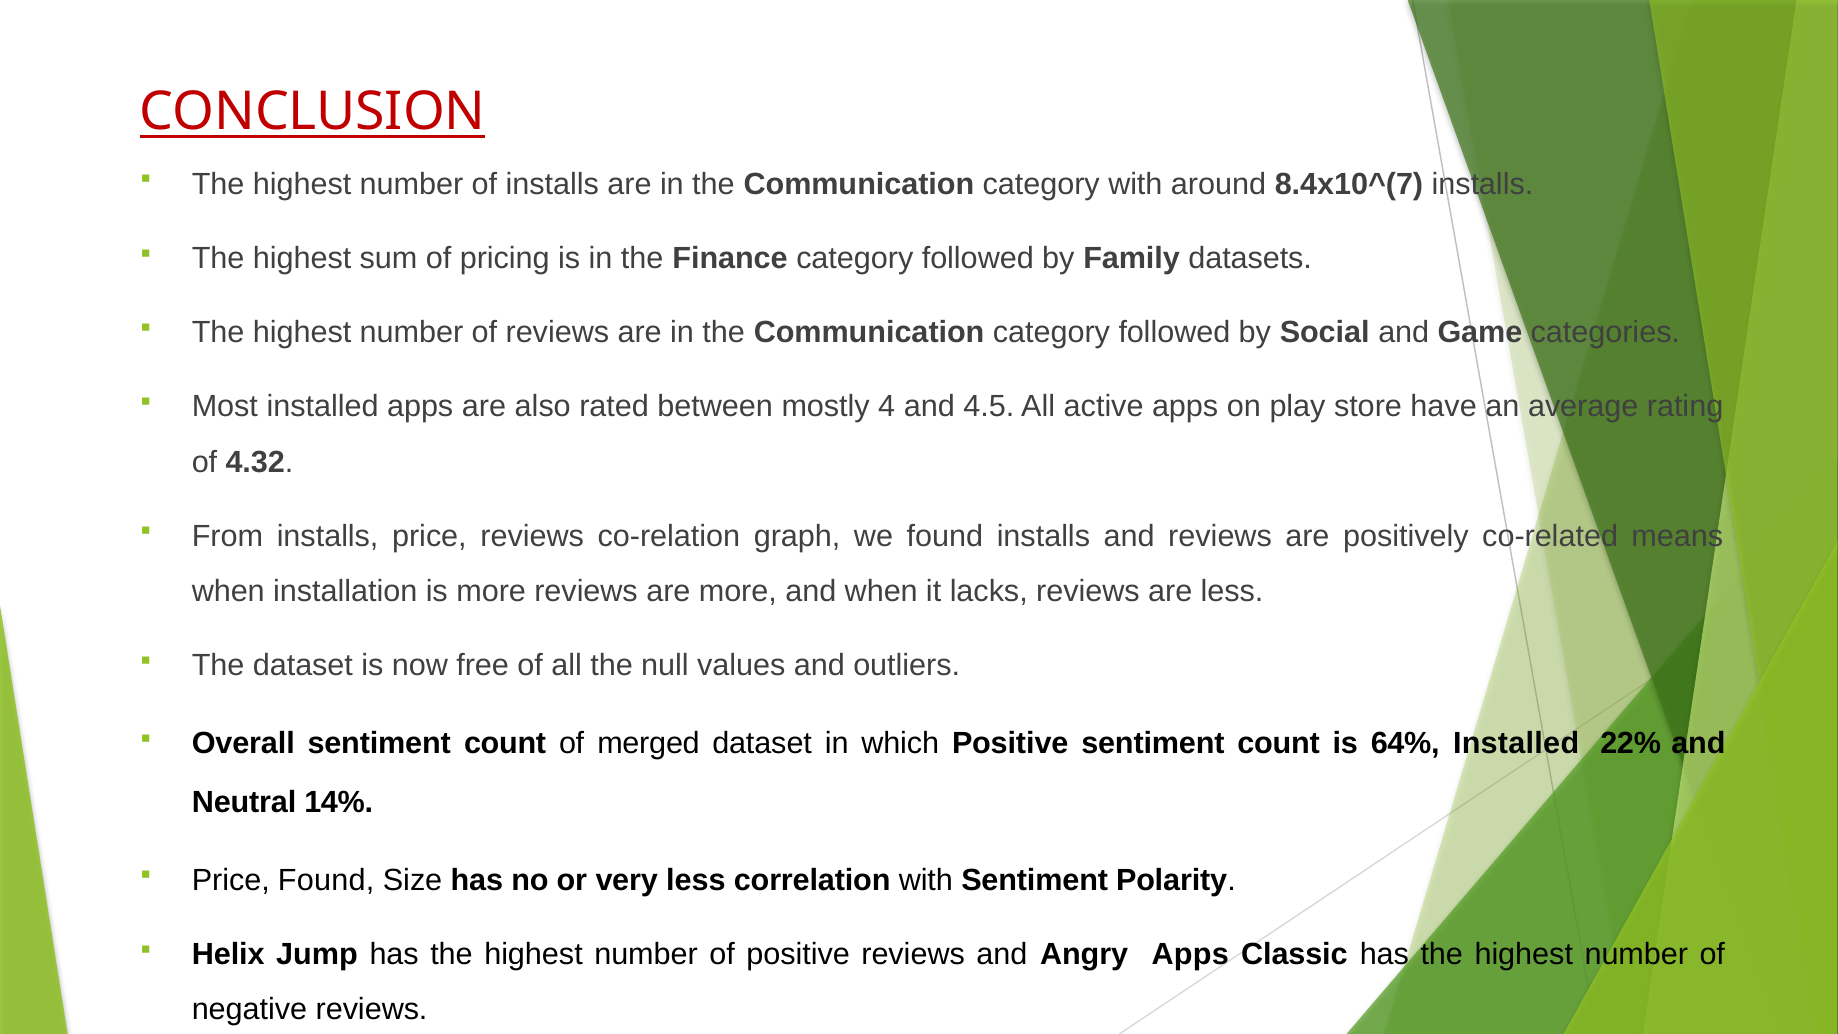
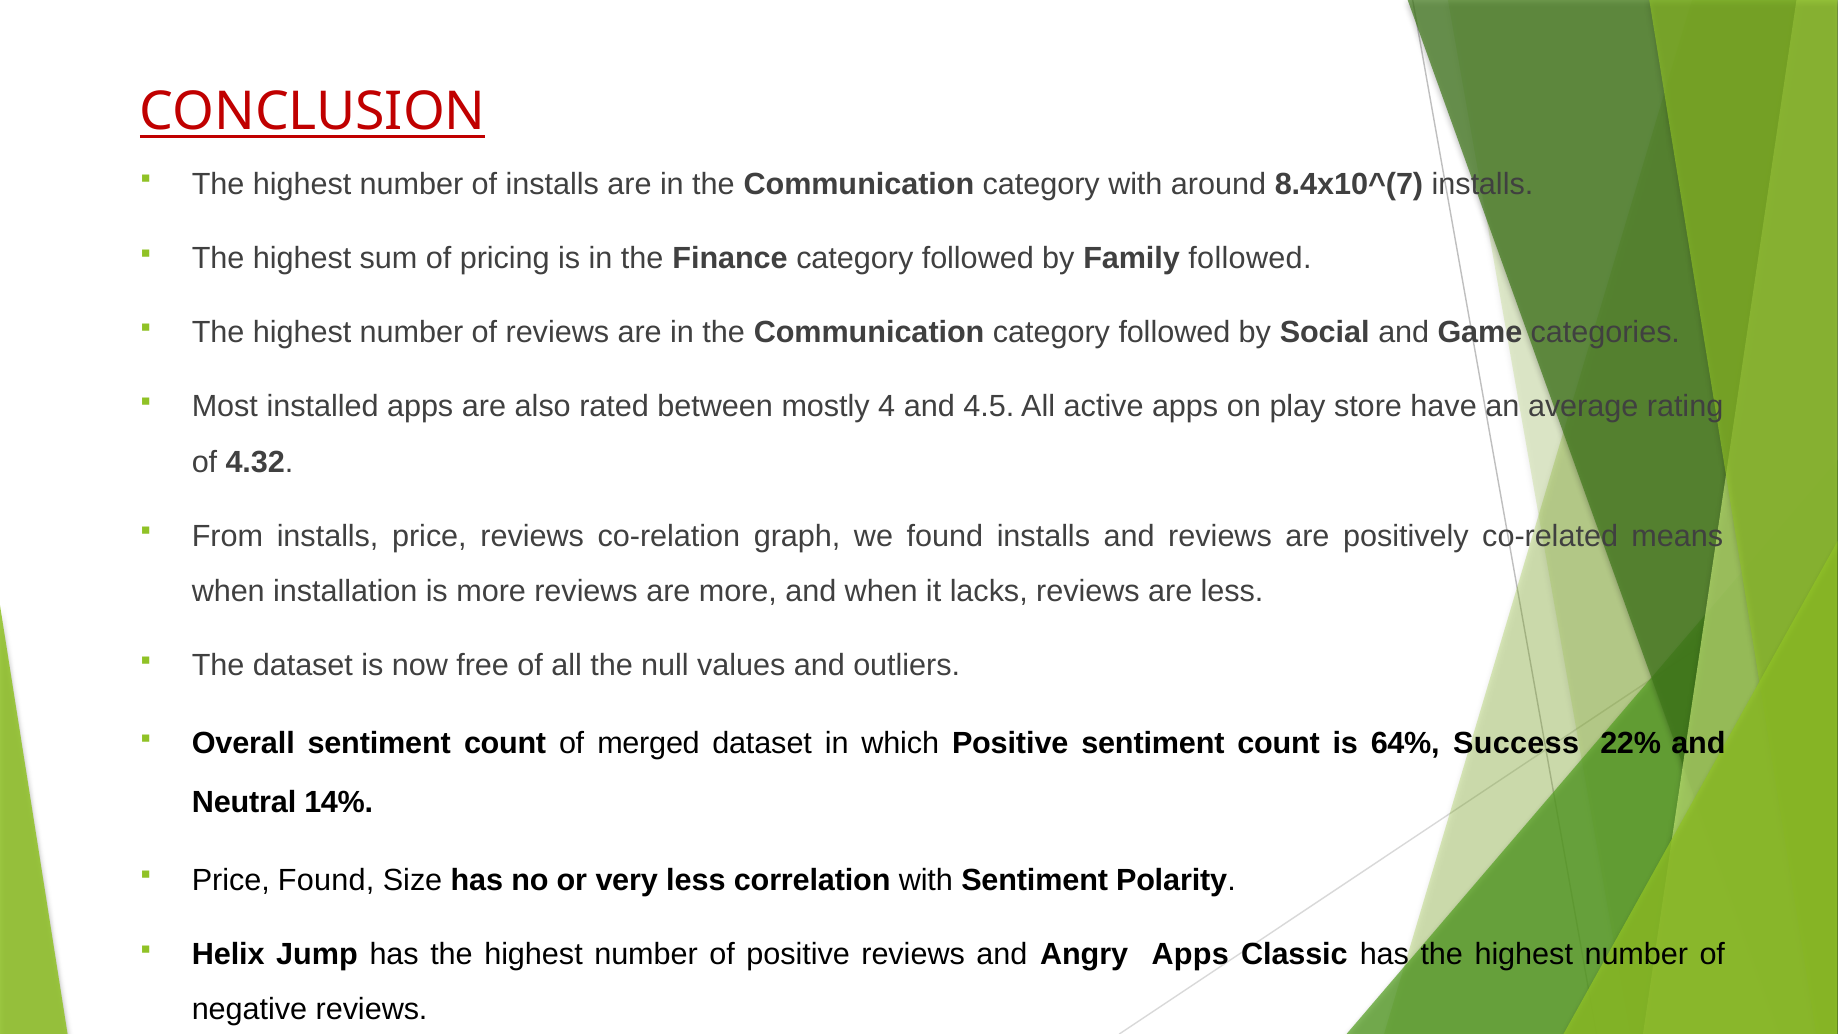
Family datasets: datasets -> followed (1250, 258)
64% Installed: Installed -> Success (1516, 743)
